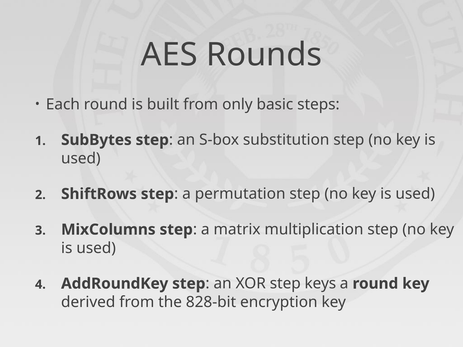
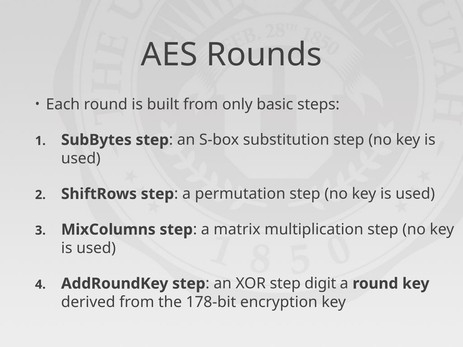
keys: keys -> digit (320, 284)
828-bit: 828-bit -> 178-bit (211, 302)
